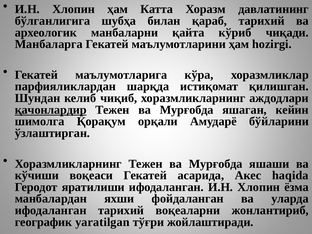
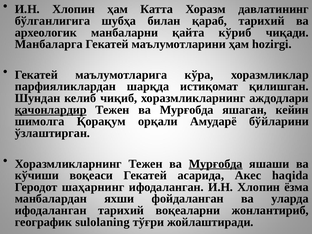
Мурғобда underline: none -> present (216, 164)
яратилиши: яратилиши -> шаҳарнинг (93, 187)
yaratilgan: yaratilgan -> sulolaning (102, 222)
